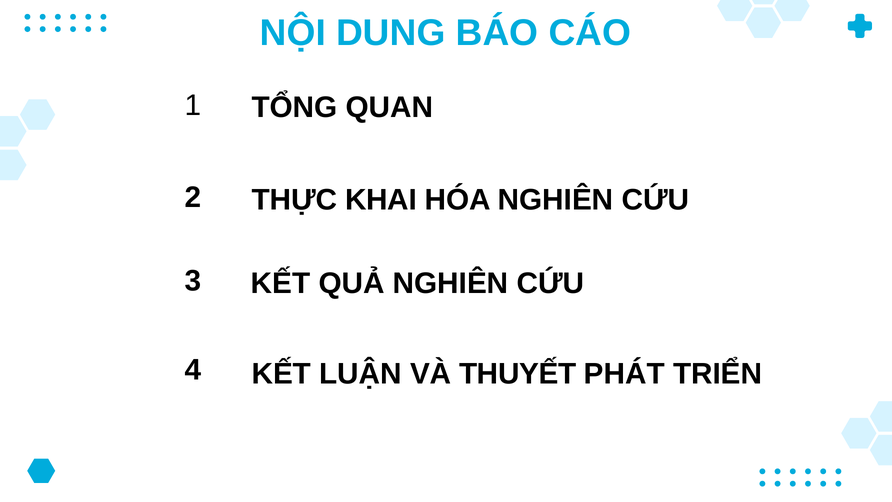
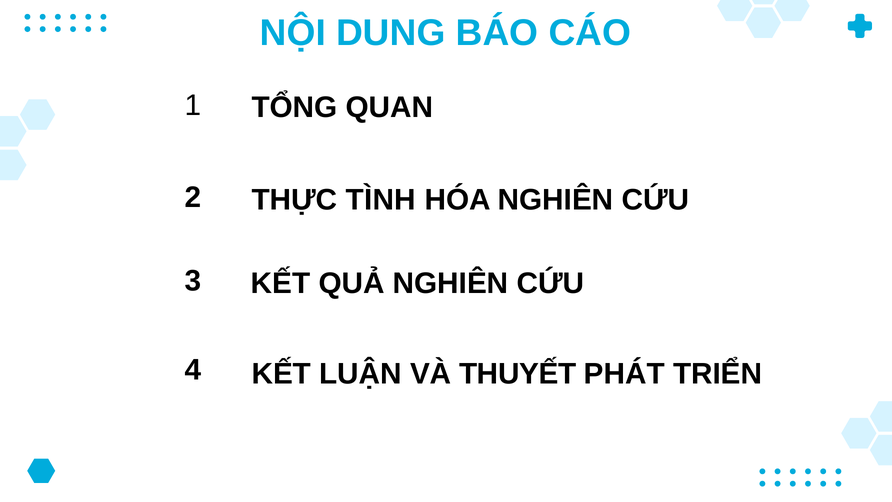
KHAI: KHAI -> TÌNH (381, 200)
